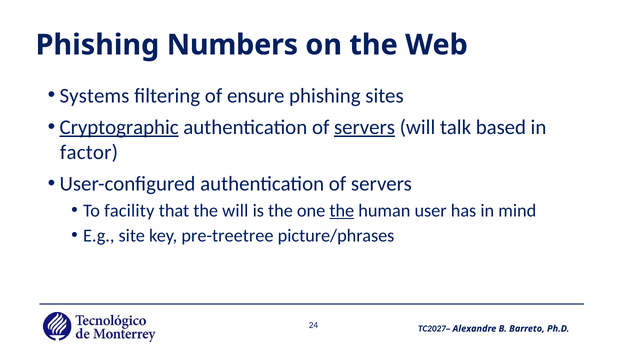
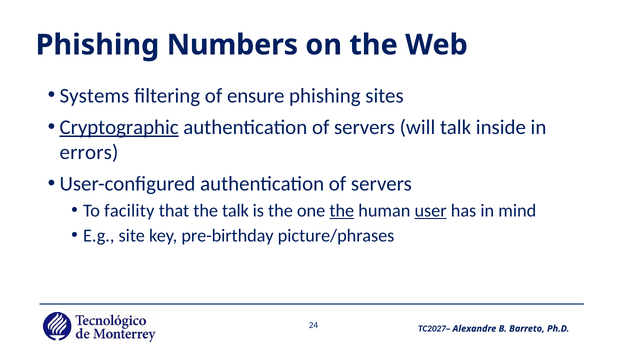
servers underline: present -> none (365, 127)
based: based -> inside (501, 127)
factor: factor -> errors (89, 152)
the will: will -> talk (235, 210)
user underline: none -> present (431, 210)
pre-treetree: pre-treetree -> pre-birthday (228, 236)
